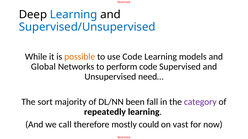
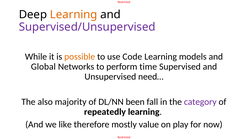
Learning colour: blue -> orange (74, 15)
Supervised/Unsupervised colour: blue -> purple (87, 27)
perform code: code -> time (148, 67)
sort: sort -> also (45, 102)
call: call -> like (65, 125)
could: could -> value (149, 125)
vast: vast -> play (181, 125)
